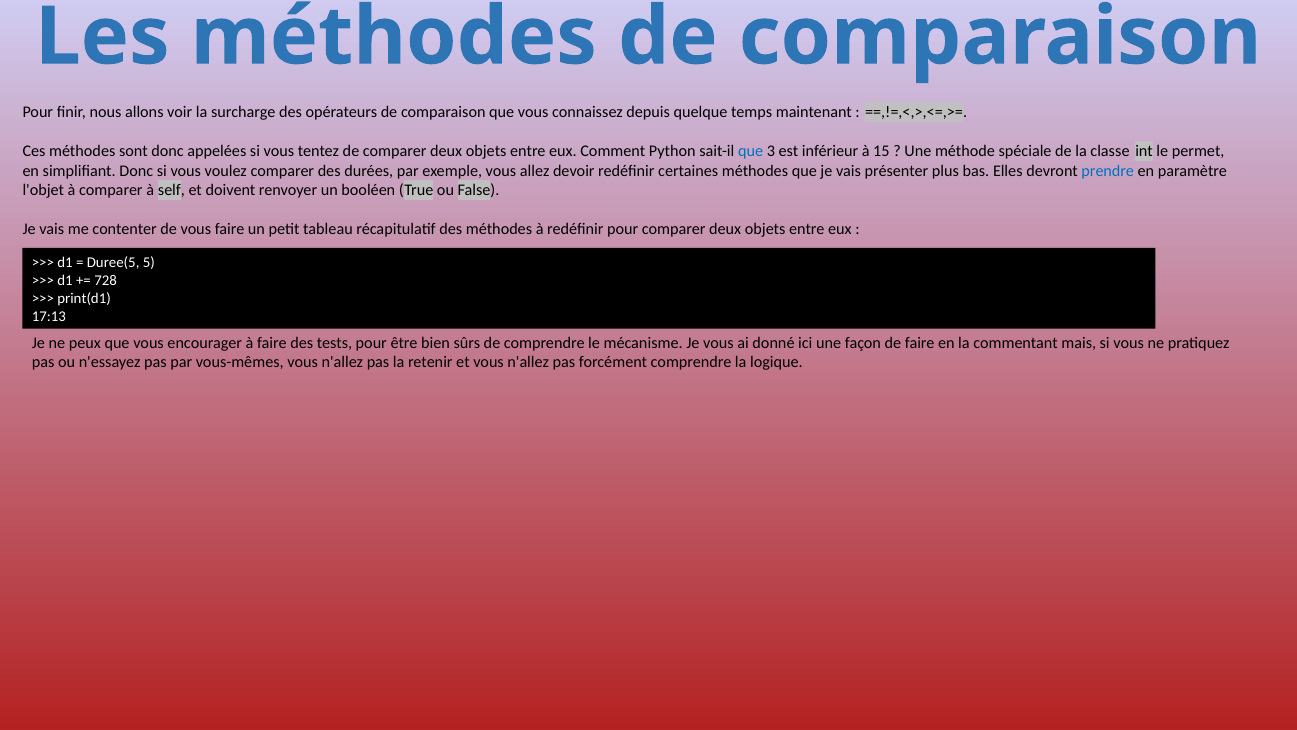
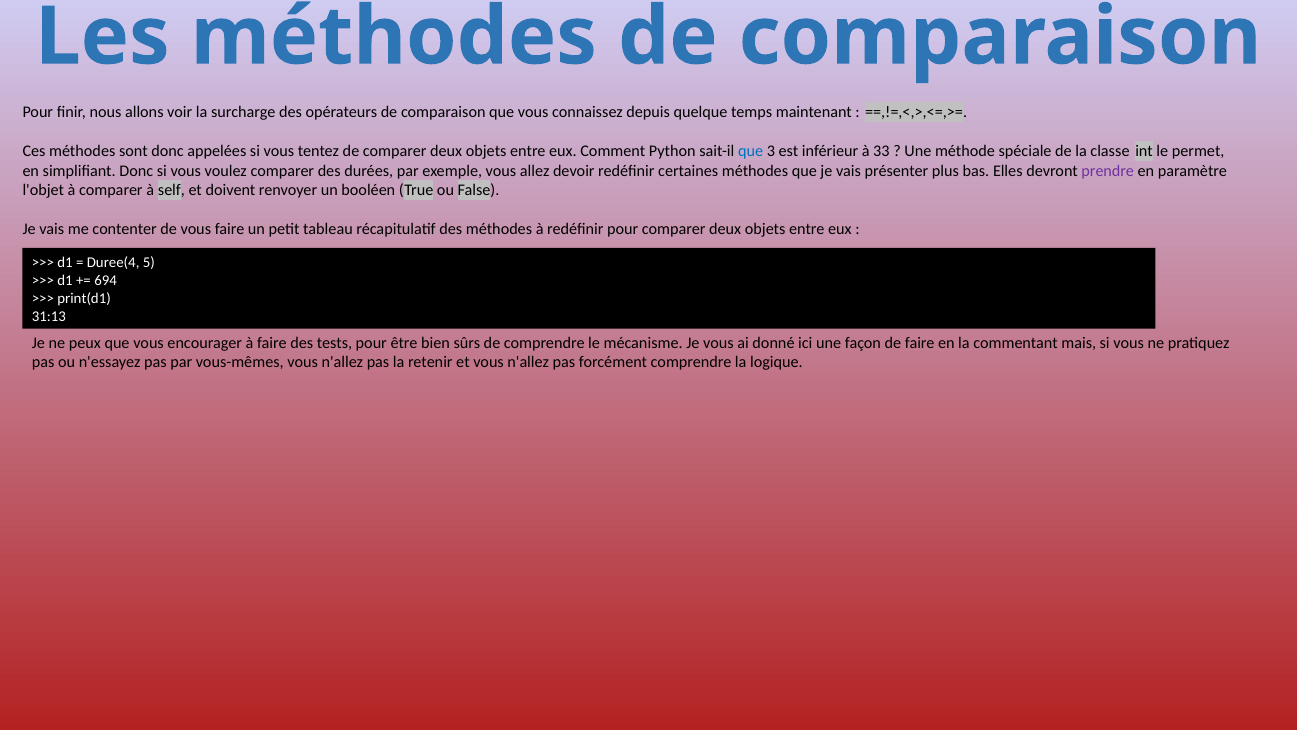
15: 15 -> 33 (881, 151)
prendre colour: blue -> purple (1108, 171)
Duree(5: Duree(5 -> Duree(4 (113, 262)
728: 728 -> 694 (106, 280)
17:13: 17:13 -> 31:13 (49, 316)
